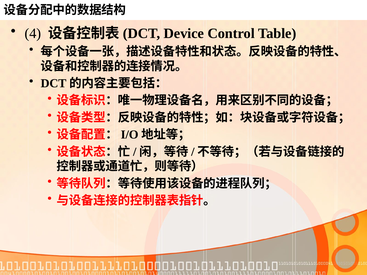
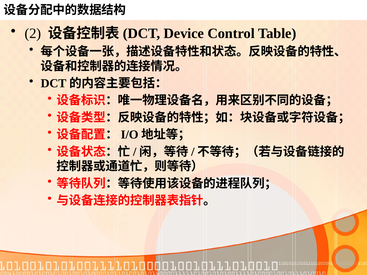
4: 4 -> 2 (33, 33)
